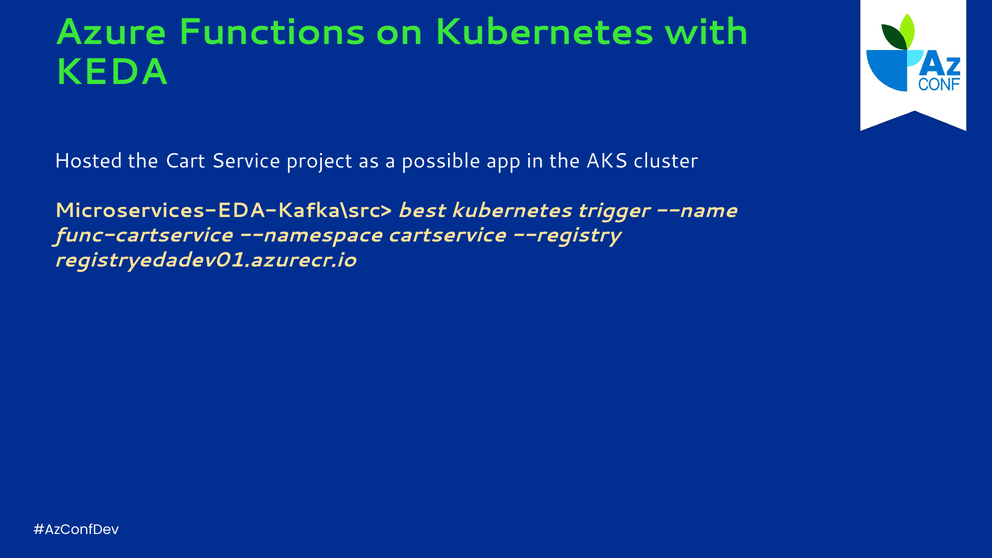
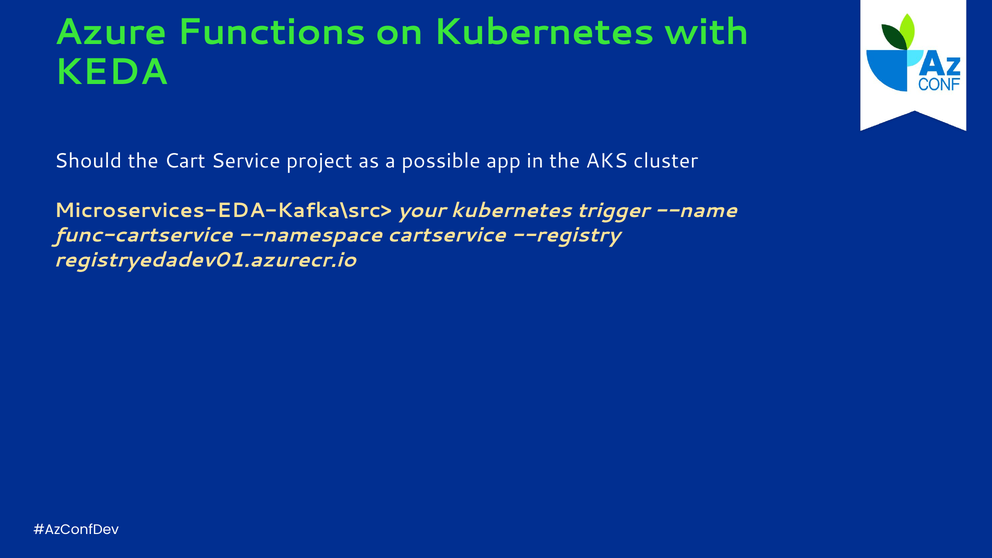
Hosted: Hosted -> Should (88, 161)
best: best -> your (421, 210)
